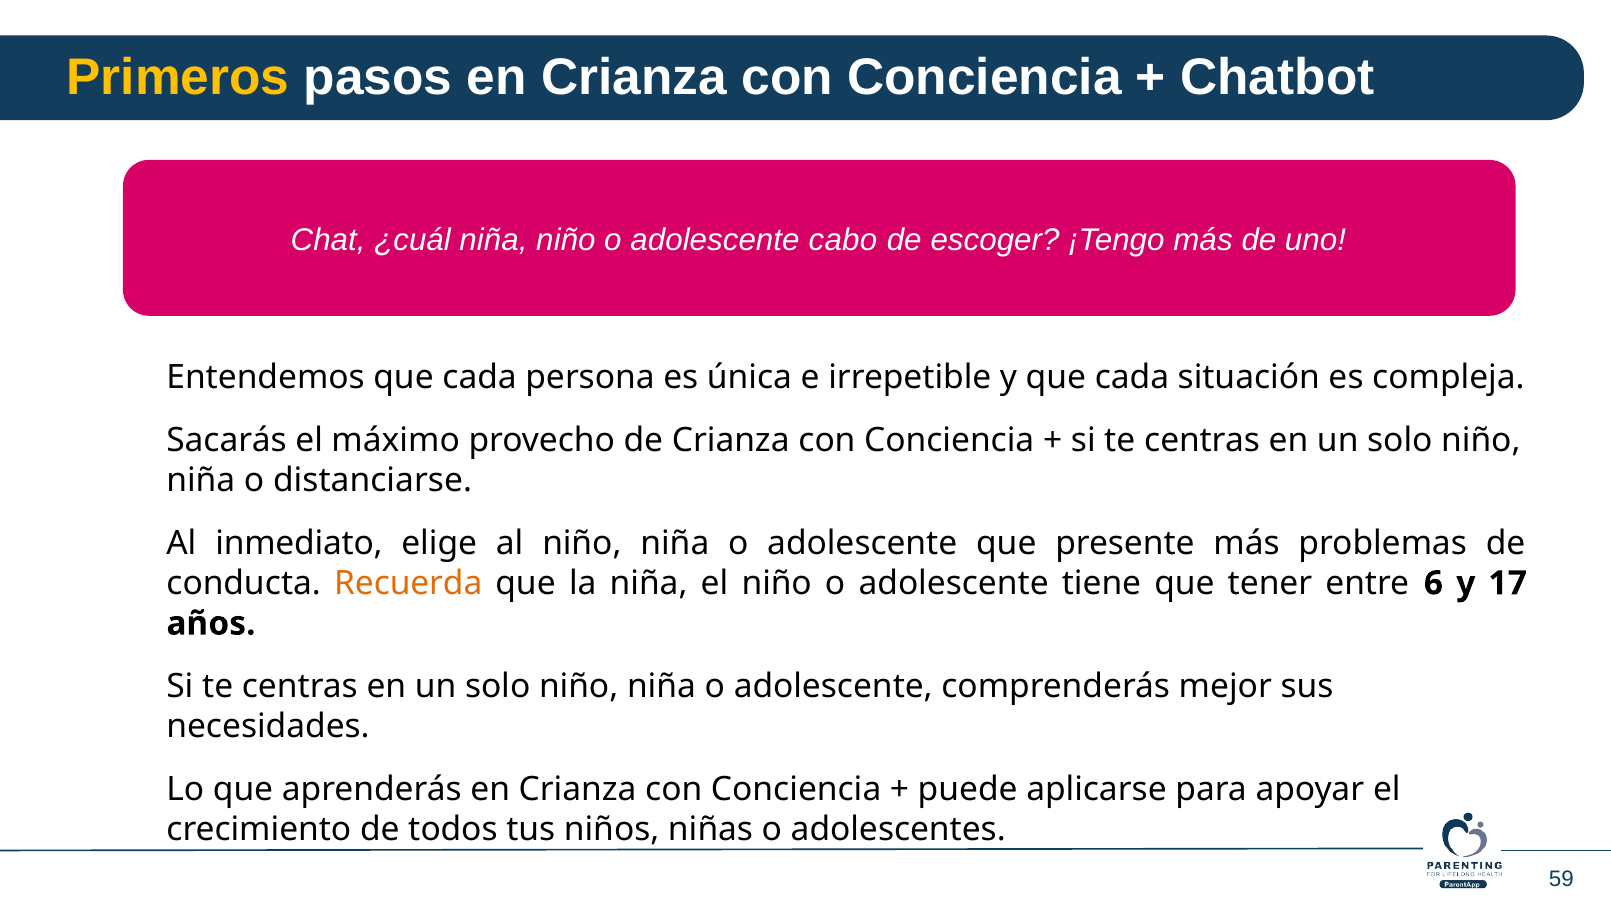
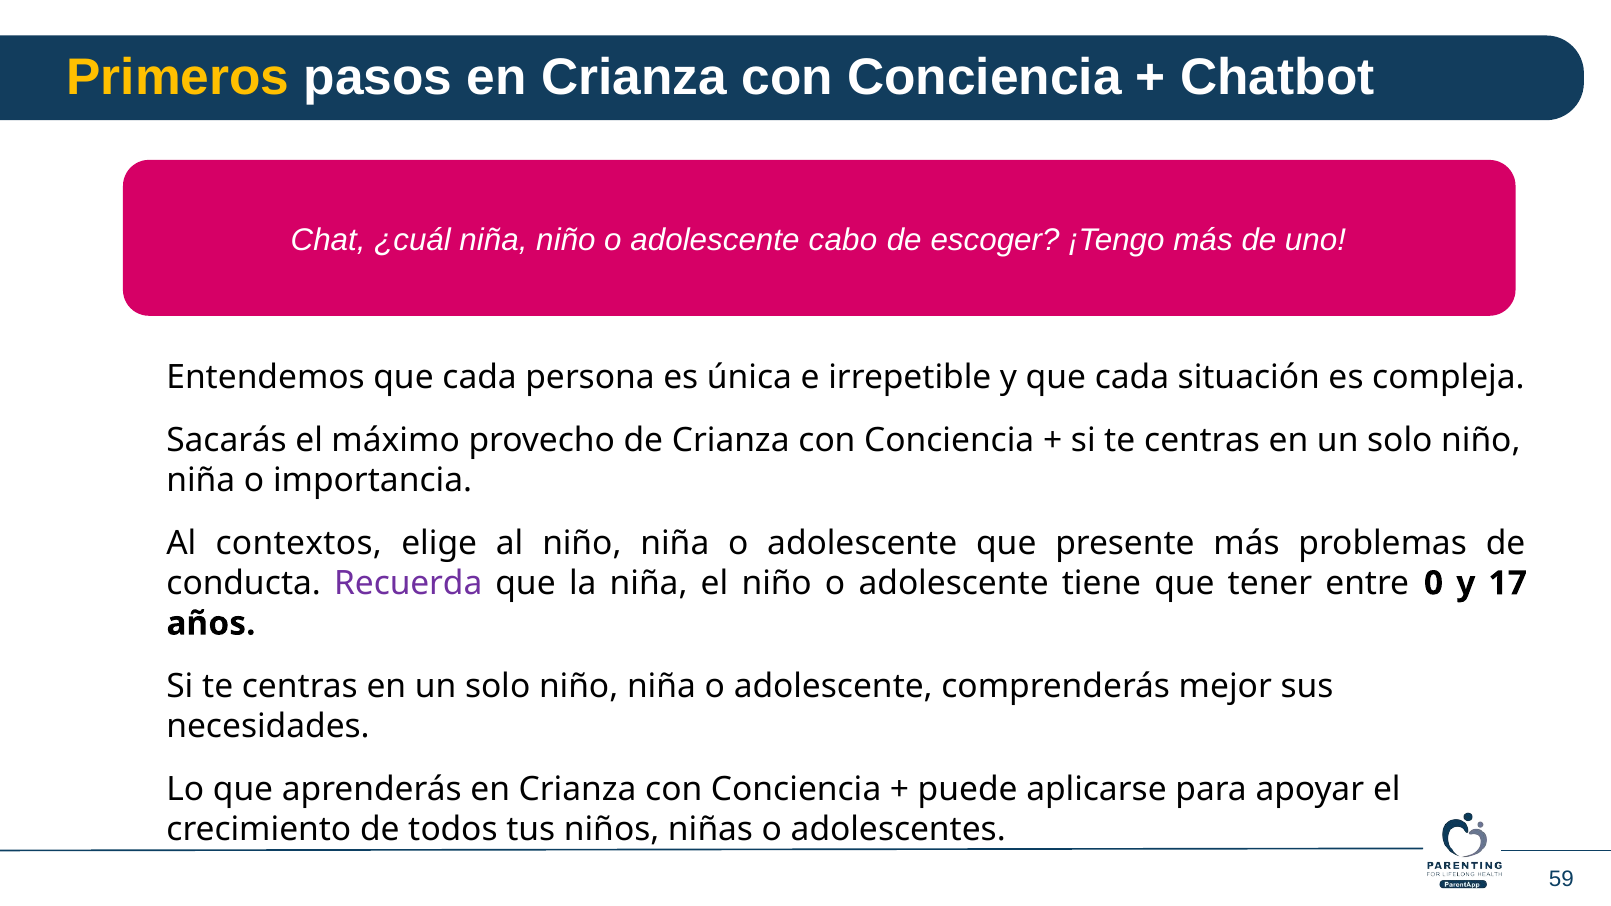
distanciarse: distanciarse -> importancia (373, 480)
inmediato: inmediato -> contextos (299, 543)
Recuerda colour: orange -> purple (408, 583)
6: 6 -> 0 (1433, 583)
